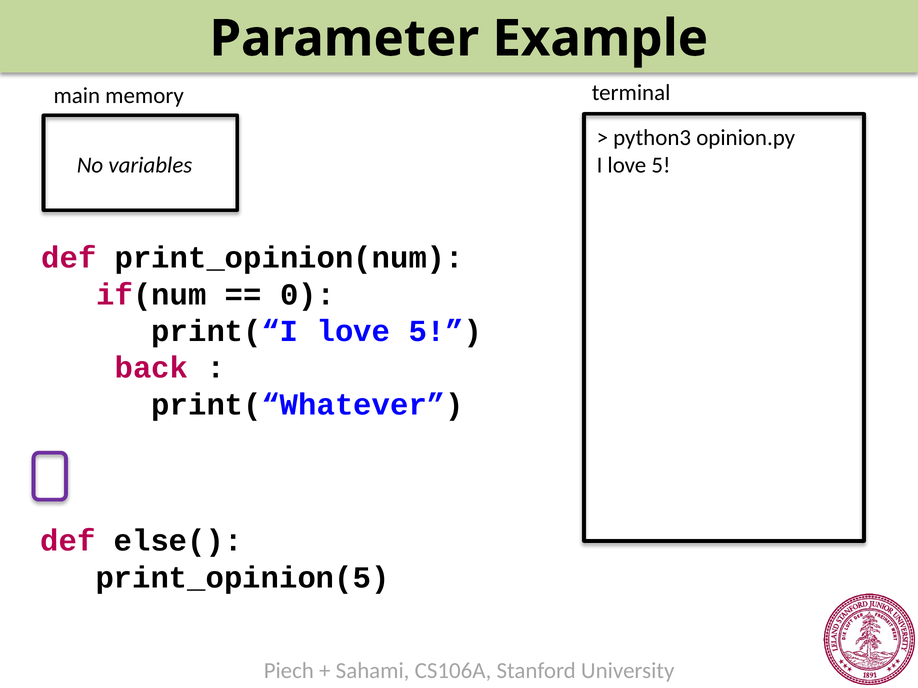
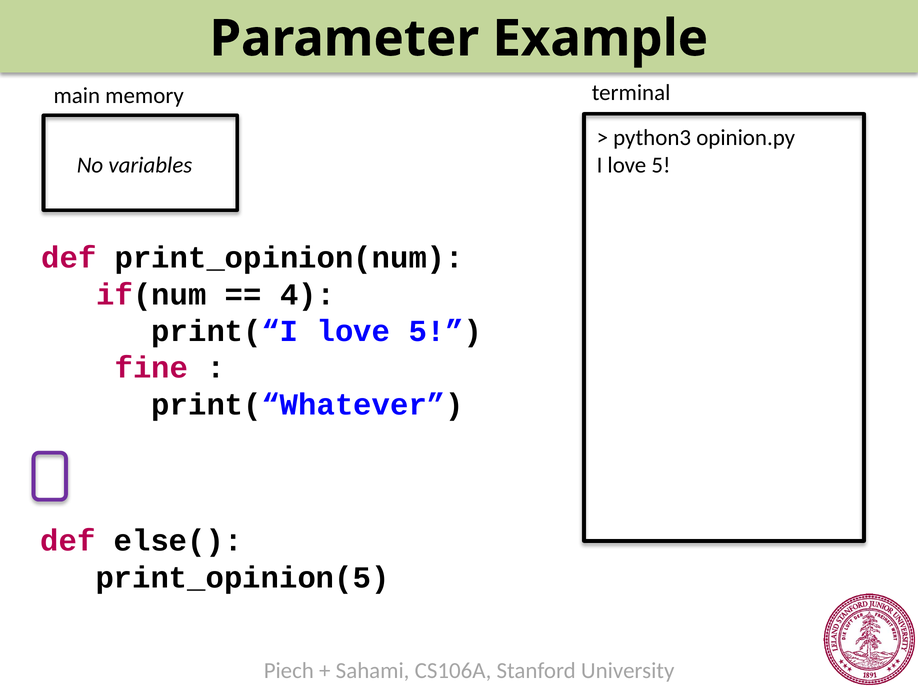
0: 0 -> 4 (308, 295)
back: back -> fine (151, 368)
